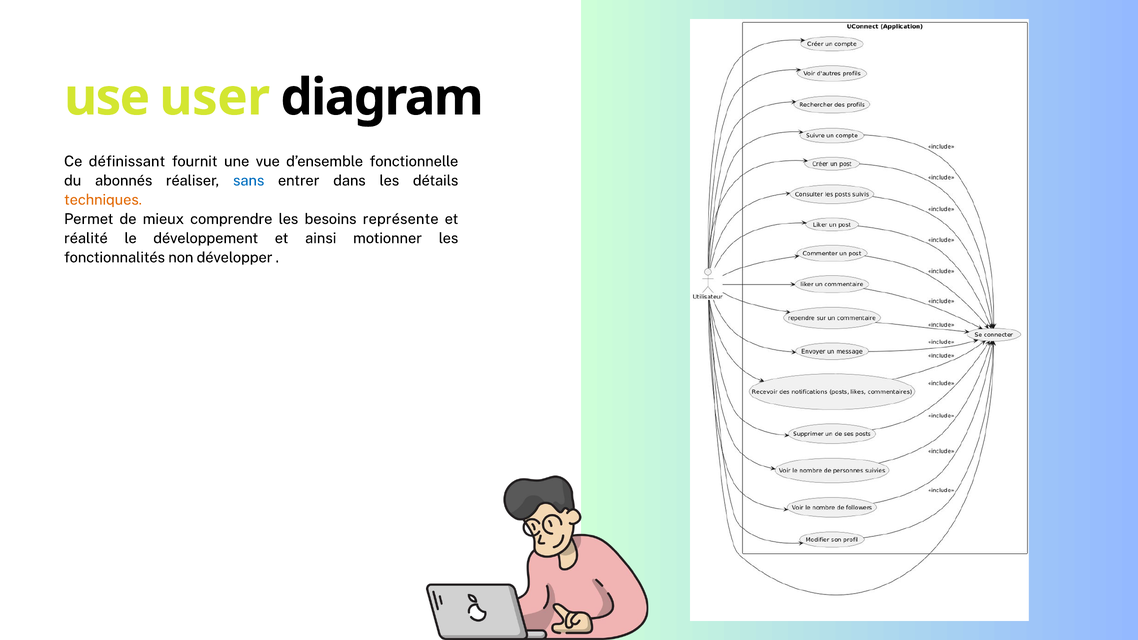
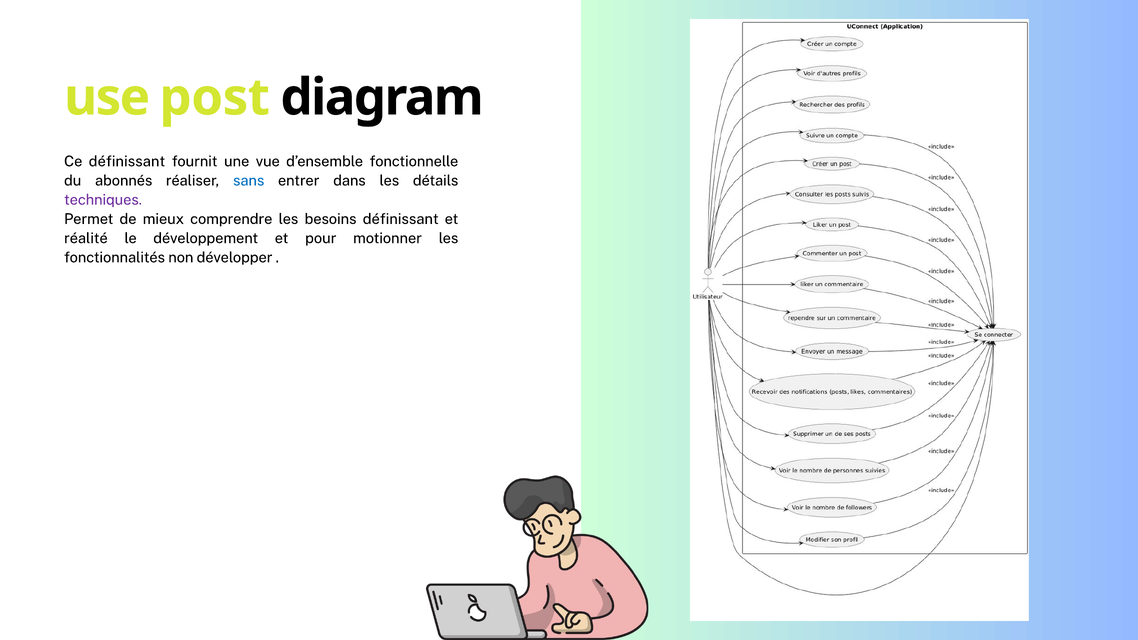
user: user -> post (215, 98)
techniques colour: orange -> purple (103, 200)
besoins représente: représente -> définissant (401, 219)
ainsi: ainsi -> pour (321, 238)
